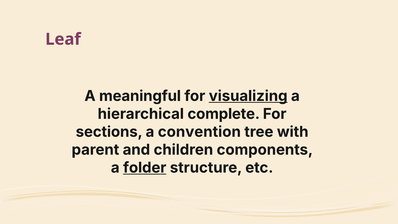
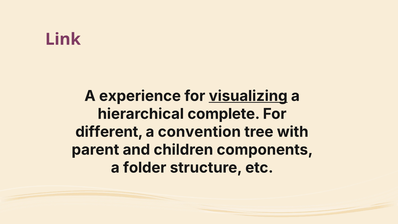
Leaf: Leaf -> Link (63, 39)
meaningful: meaningful -> experience (140, 96)
sections: sections -> different (109, 132)
folder underline: present -> none (145, 168)
